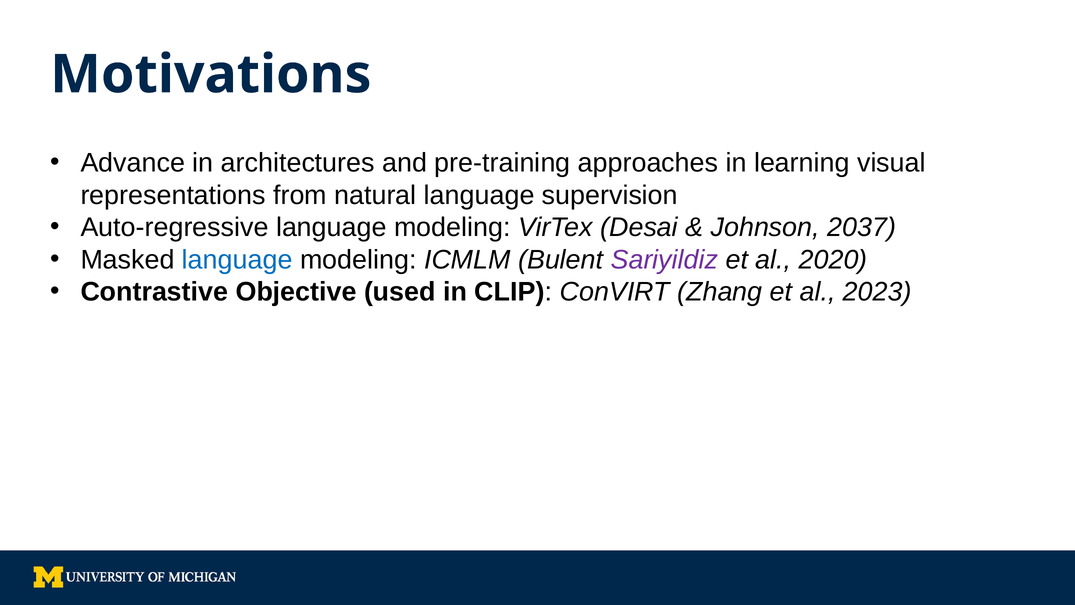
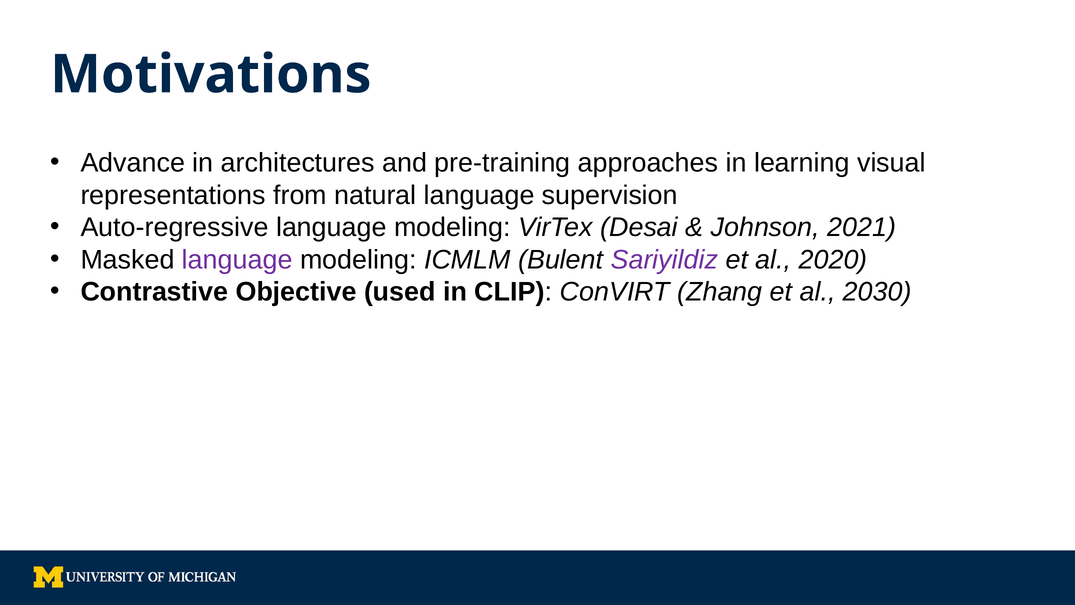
2037: 2037 -> 2021 (862, 227)
language colour: blue -> purple (237, 260)
2023: 2023 -> 2030 (877, 292)
